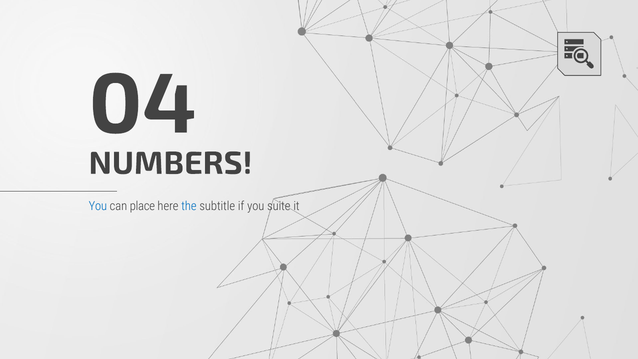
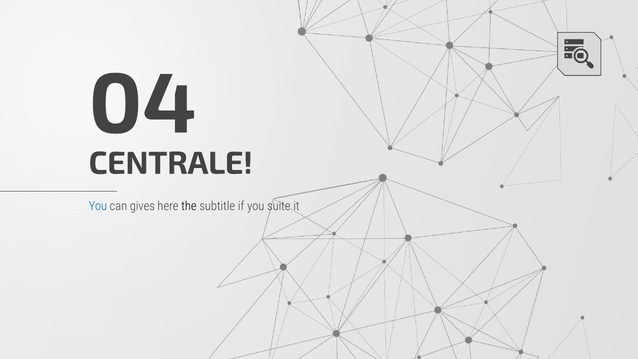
NUMBERS: NUMBERS -> CENTRALE (171, 163)
place: place -> gives (142, 206)
the colour: blue -> black (189, 206)
